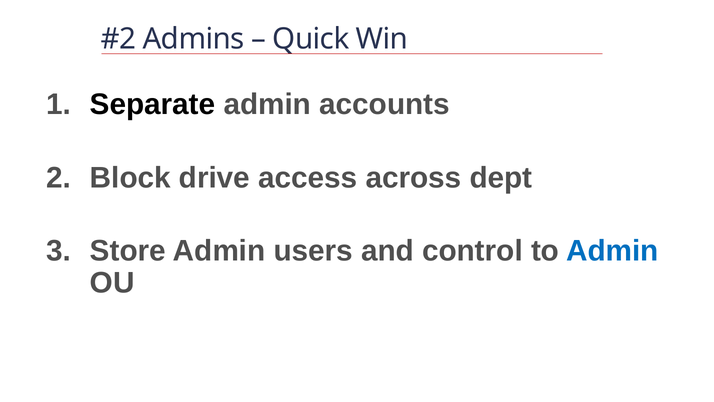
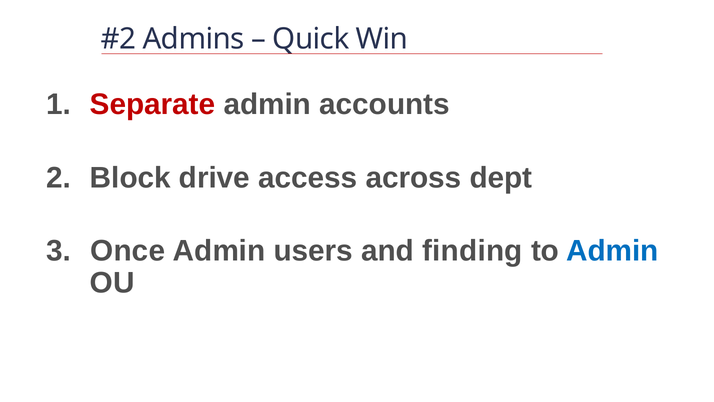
Separate colour: black -> red (153, 104)
Store: Store -> Once (128, 251)
control: control -> finding (472, 251)
